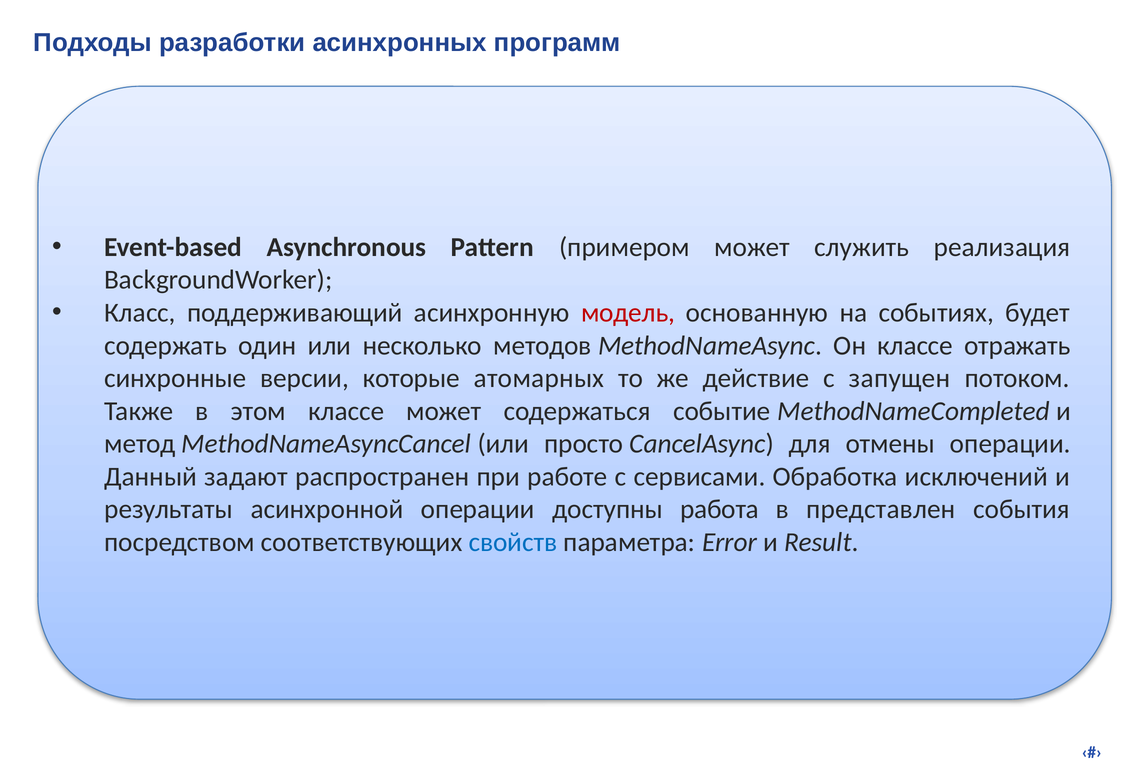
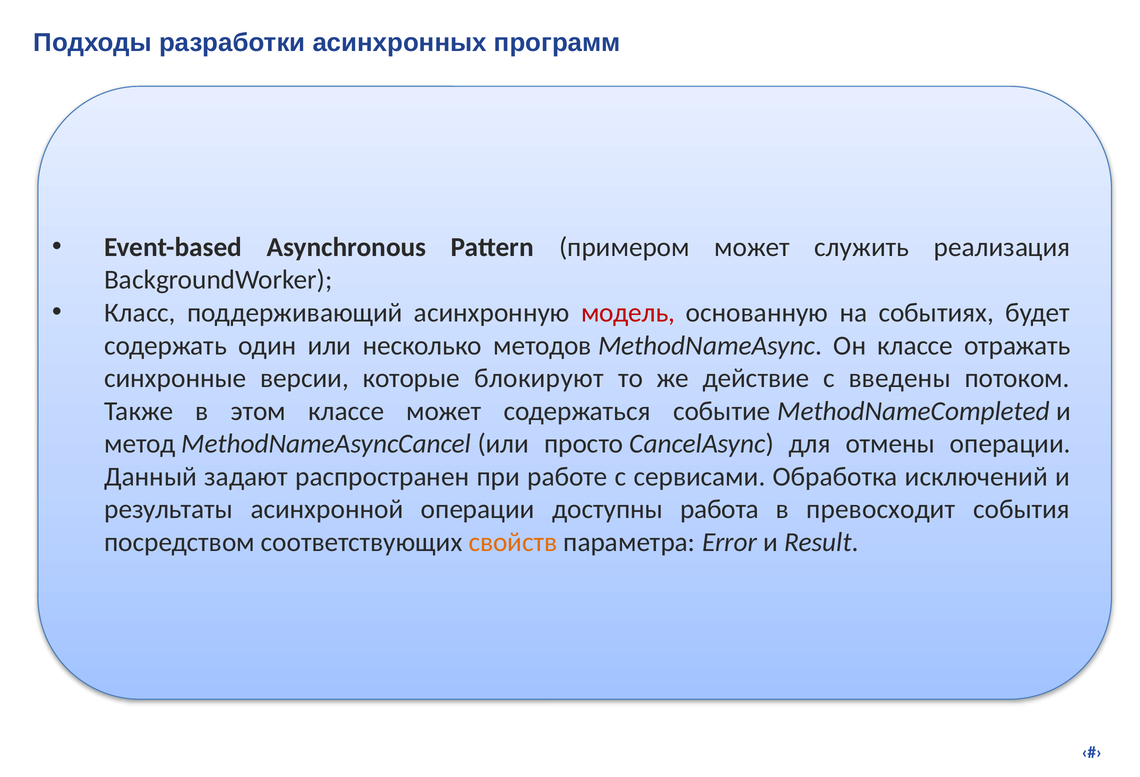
атомарных: атомарных -> блокируют (539, 378)
запущен: запущен -> введены (900, 378)
представлен: представлен -> превосходит (881, 510)
свойств colour: blue -> orange (513, 542)
